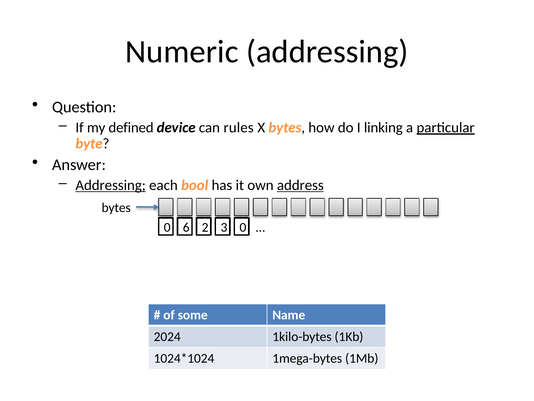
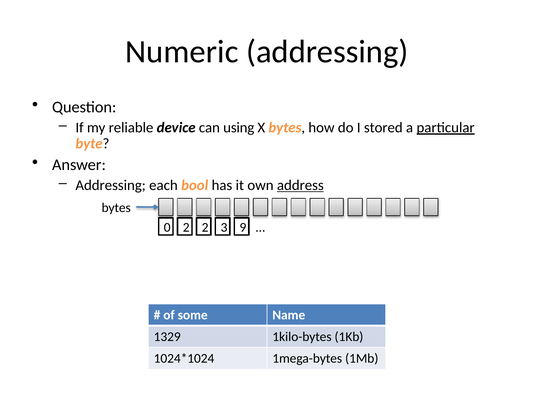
defined: defined -> reliable (131, 127)
rules: rules -> using (239, 127)
linking: linking -> stored (383, 127)
Addressing underline: present -> none (111, 185)
0 6: 6 -> 2 (186, 227)
3 0: 0 -> 9 (243, 227)
2024: 2024 -> 1329 (167, 336)
